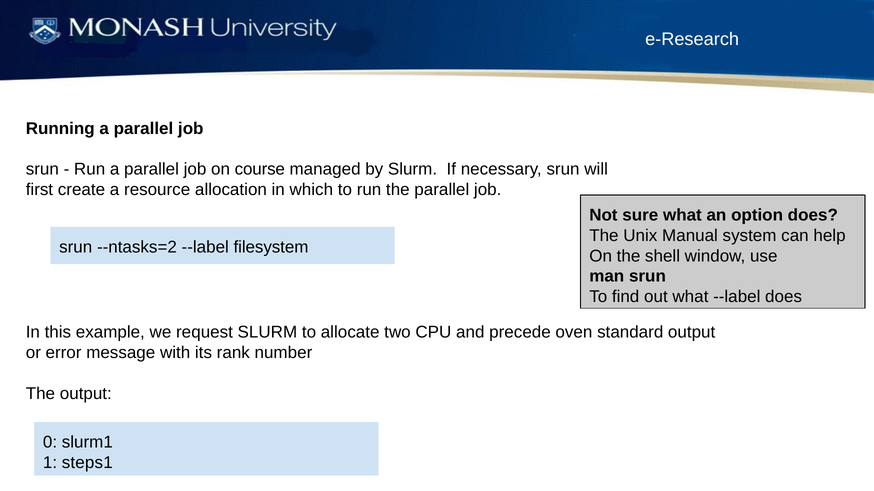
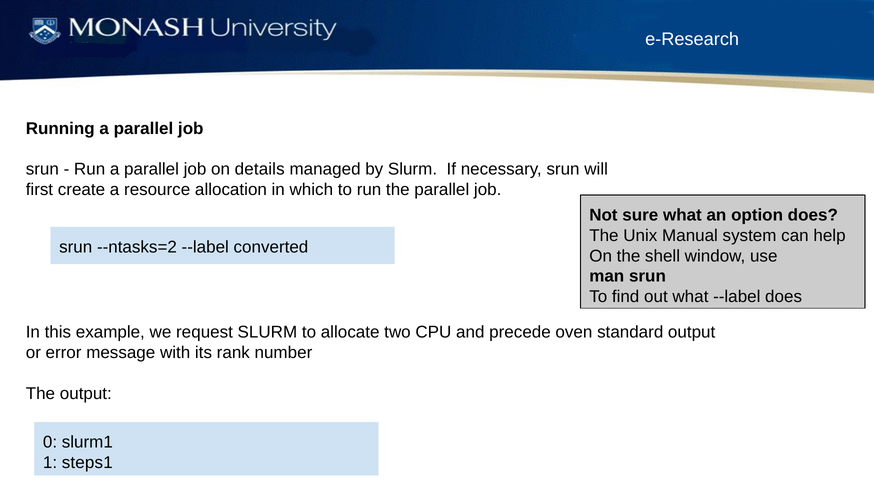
course: course -> details (260, 170)
filesystem: filesystem -> converted (271, 247)
